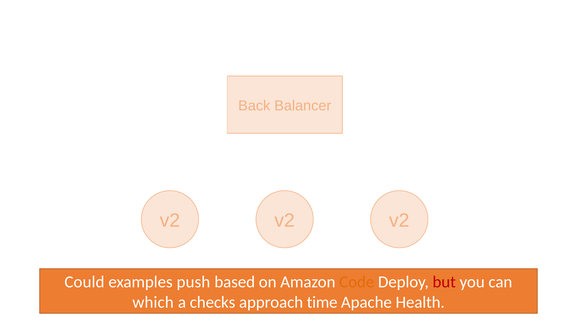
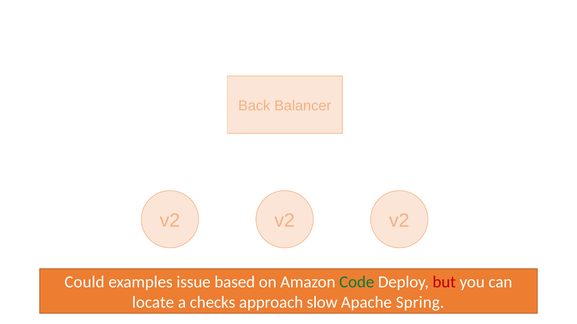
push: push -> issue (194, 283)
Code colour: orange -> green (357, 283)
which: which -> locate (153, 303)
time: time -> slow (322, 303)
Apache Health: Health -> Spring (420, 303)
